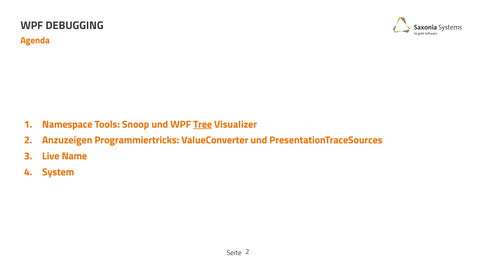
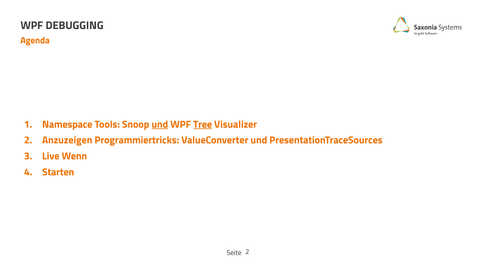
und underline: none -> present (160, 125)
Name: Name -> Wenn (74, 156)
System: System -> Starten (58, 172)
